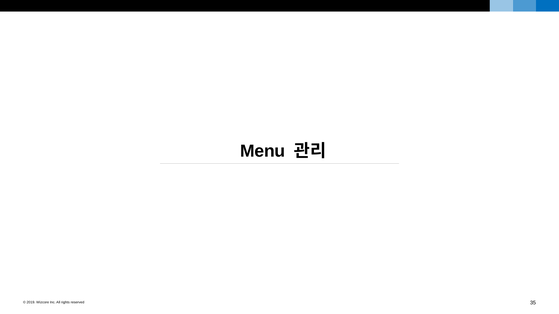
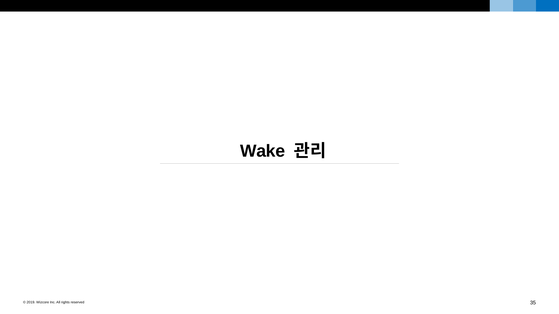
Menu: Menu -> Wake (263, 151)
